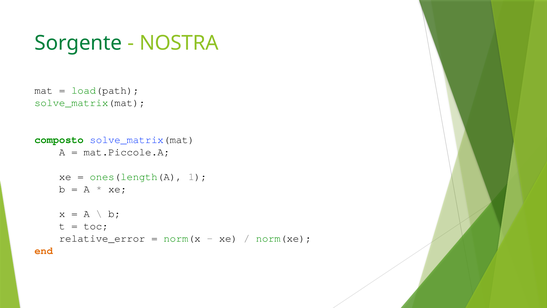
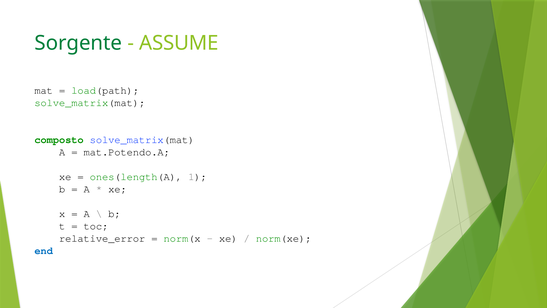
NOSTRA: NOSTRA -> ASSUME (179, 43)
mat.Piccole.A: mat.Piccole.A -> mat.Potendo.A (127, 152)
end colour: orange -> blue (44, 250)
